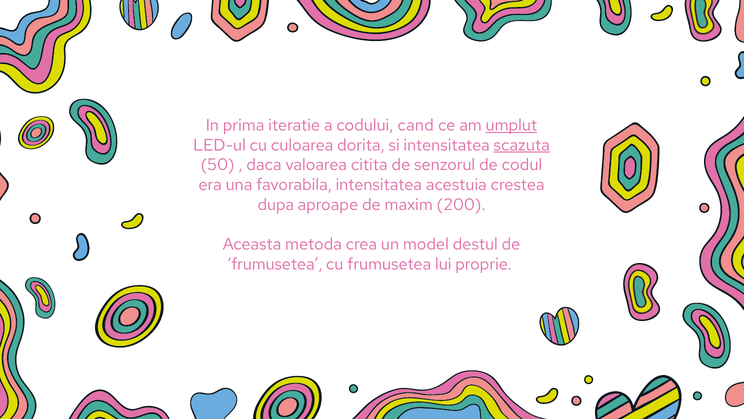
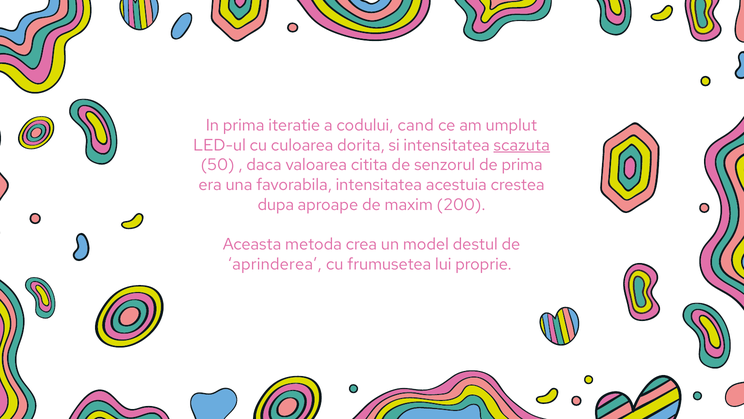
umplut underline: present -> none (511, 125)
de codul: codul -> prima (522, 165)
frumusetea: frumusetea -> aprinderea (275, 264)
